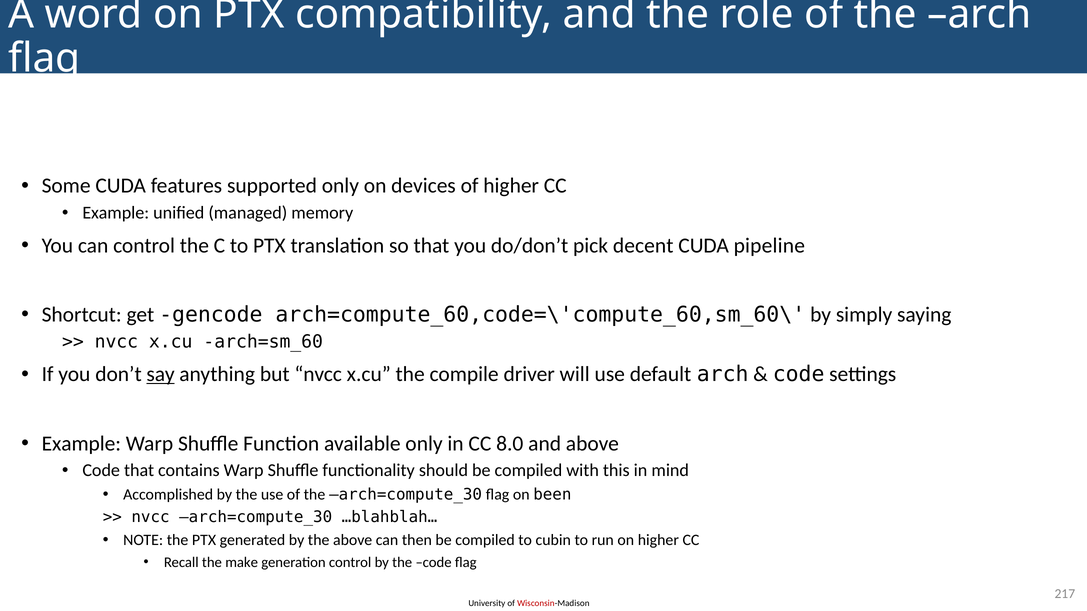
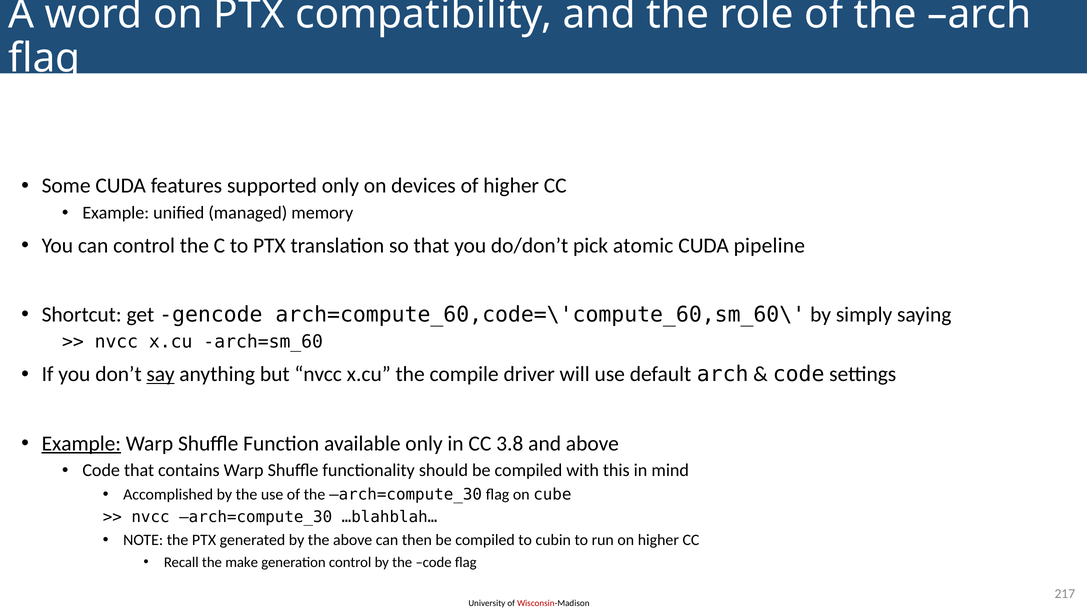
decent: decent -> atomic (643, 246)
Example underline: none -> present (81, 444)
8.0: 8.0 -> 3.8 (510, 444)
been: been -> cube (552, 495)
